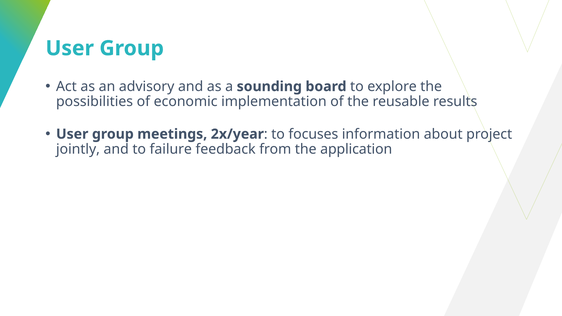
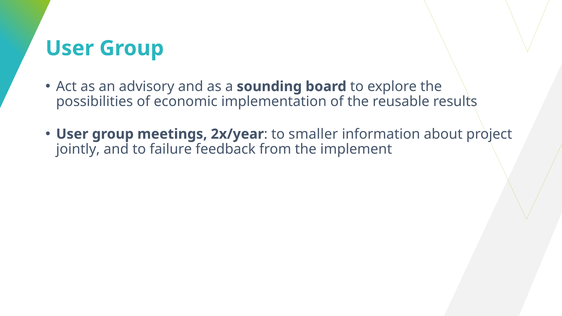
focuses: focuses -> smaller (313, 134)
application: application -> implement (356, 149)
